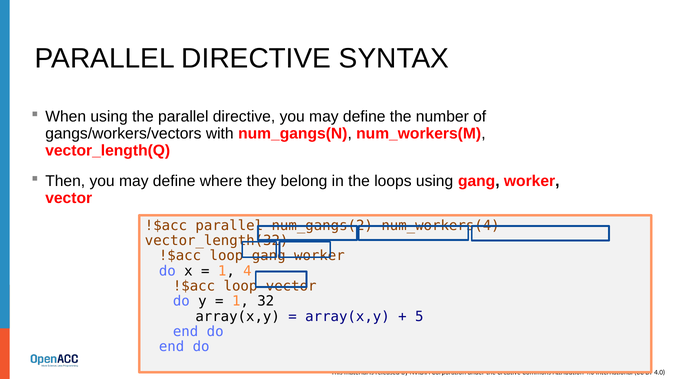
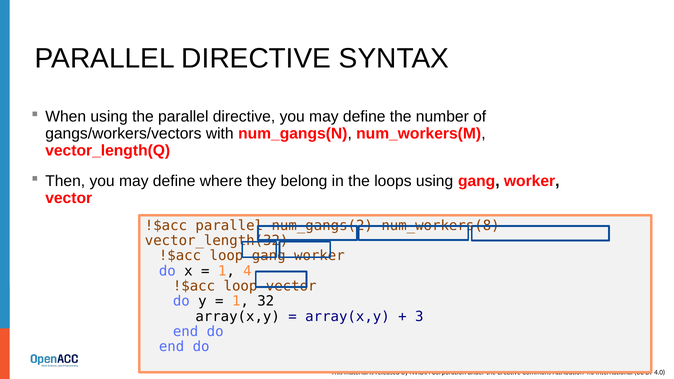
num_workers(4: num_workers(4 -> num_workers(8 (441, 226)
5: 5 -> 3 (419, 317)
